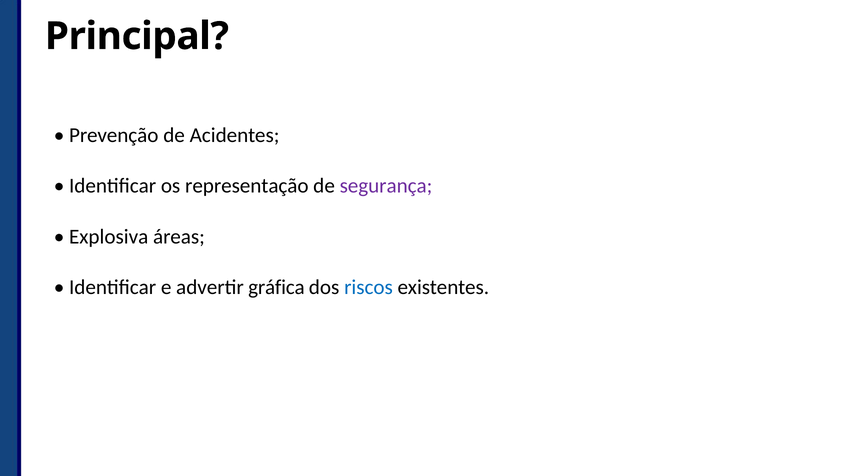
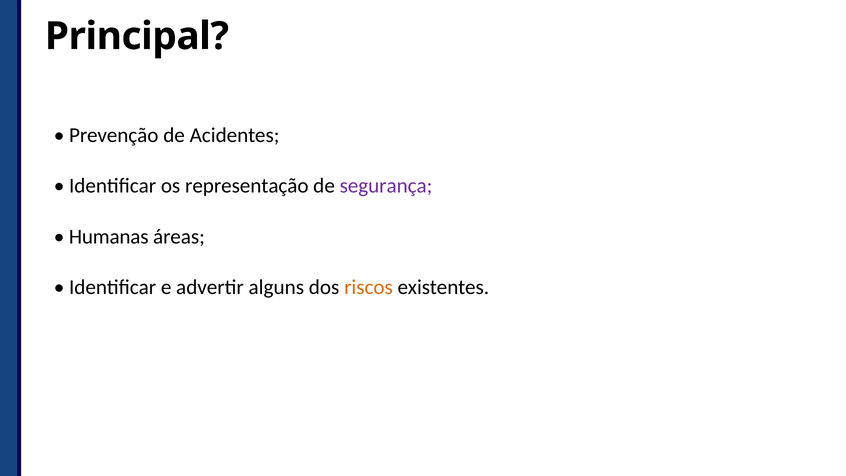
Explosiva: Explosiva -> Humanas (109, 237)
gráfica: gráfica -> alguns (276, 287)
riscos colour: blue -> orange (369, 287)
